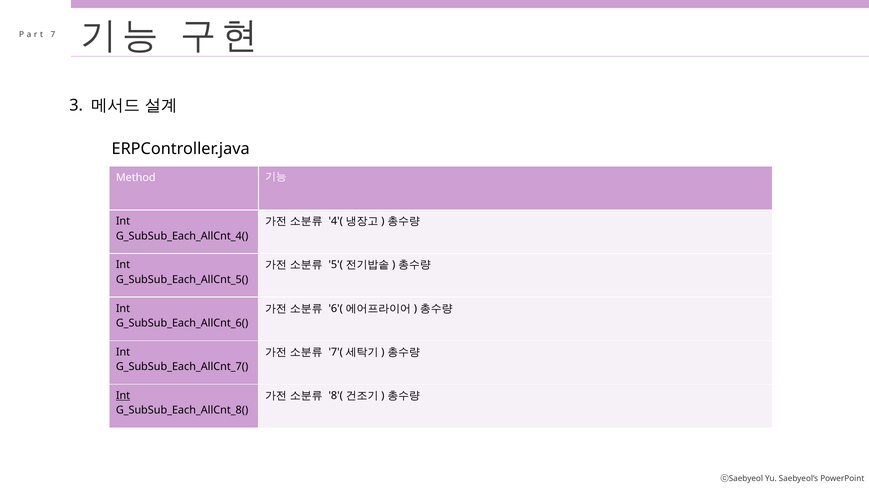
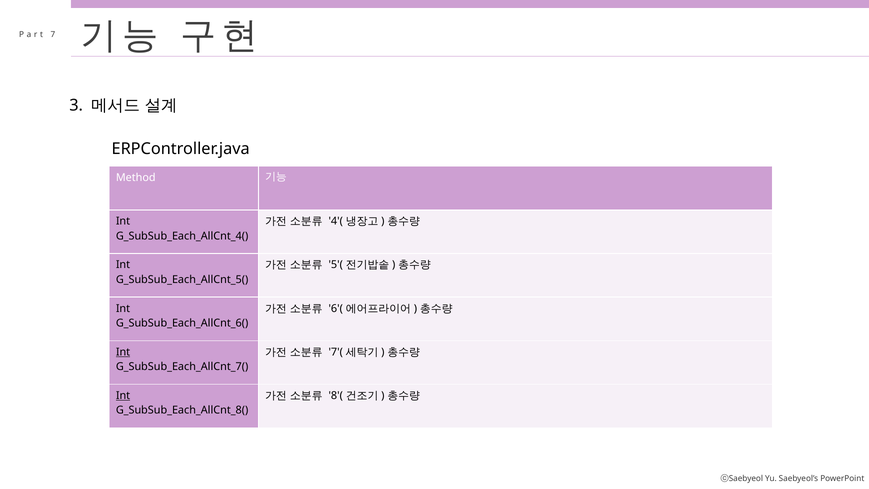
Int underline: none -> present (123, 352)
